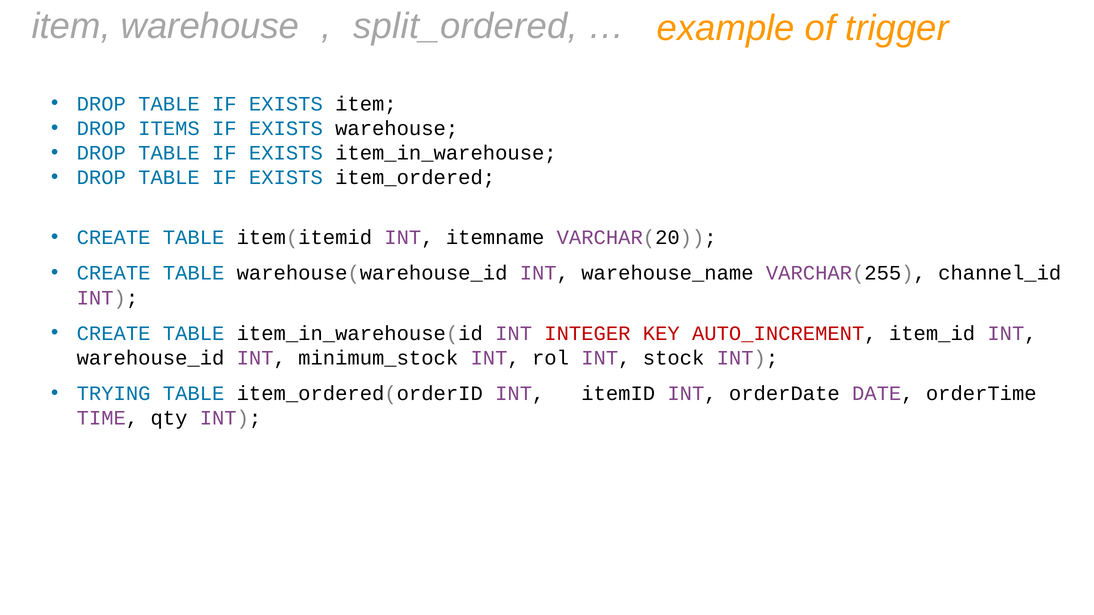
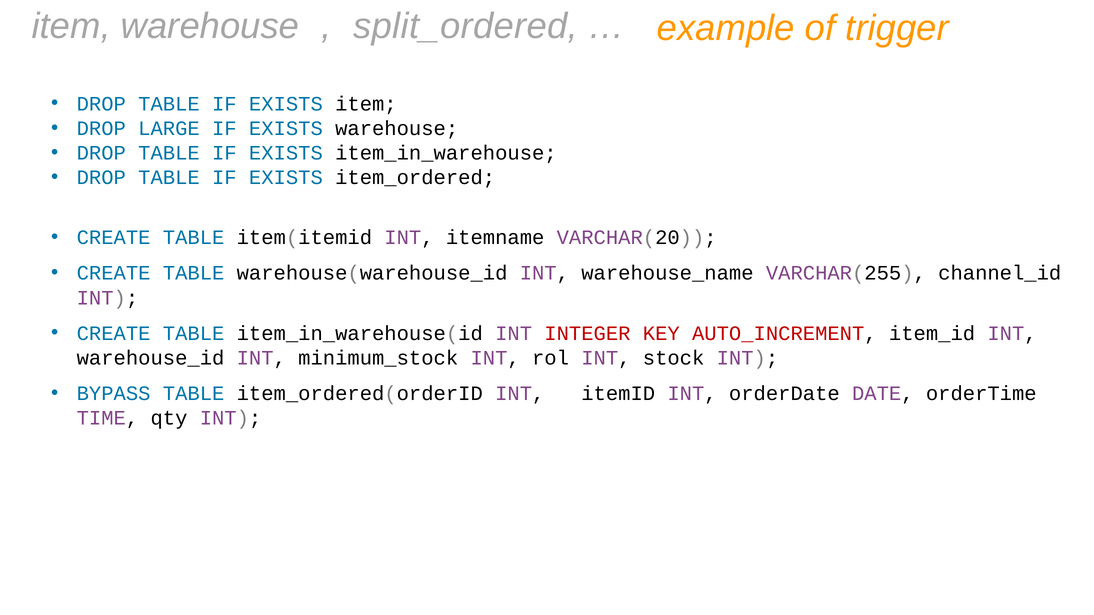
ITEMS: ITEMS -> LARGE (169, 128)
TRYING: TRYING -> BYPASS (114, 394)
